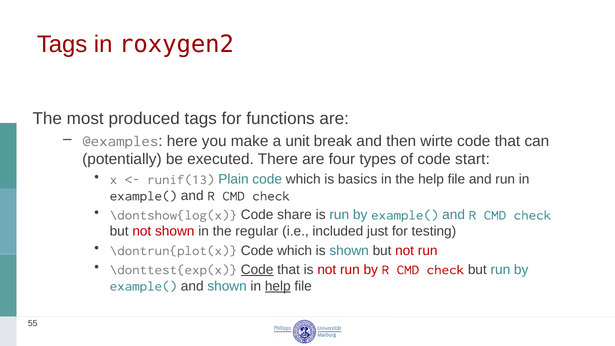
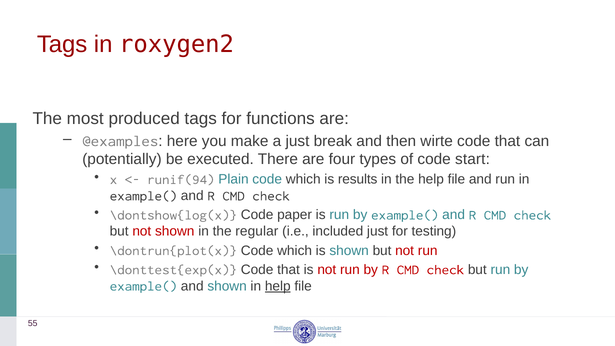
a unit: unit -> just (297, 141)
runif(13: runif(13 -> runif(94 (181, 179)
basics: basics -> results (358, 179)
share: share -> paper (295, 215)
Code underline: present -> none (257, 270)
